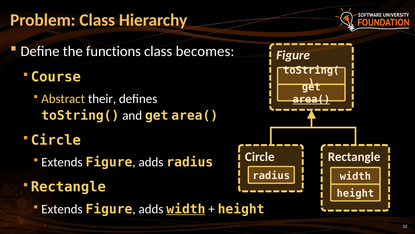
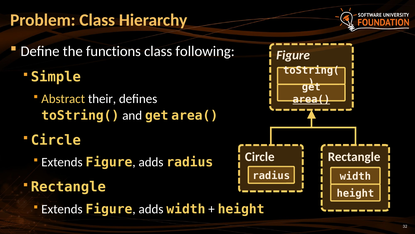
becomes: becomes -> following (205, 51)
Course: Course -> Simple (56, 77)
width underline: present -> none (186, 209)
